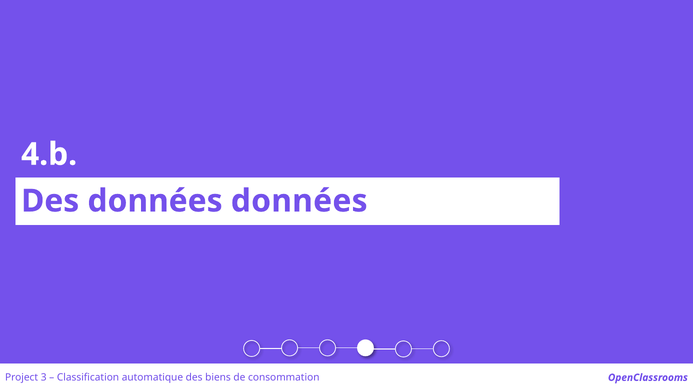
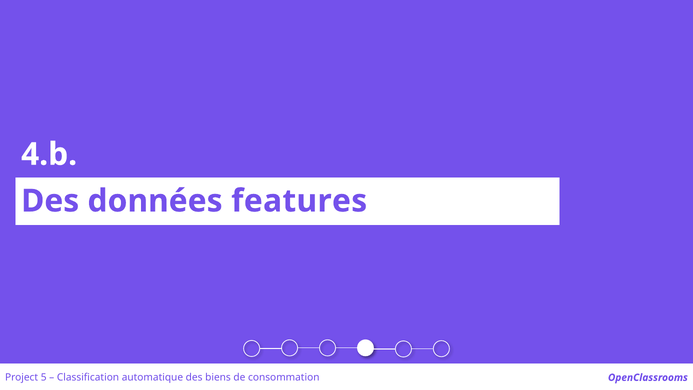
données données: données -> features (299, 201)
3: 3 -> 5 (44, 377)
